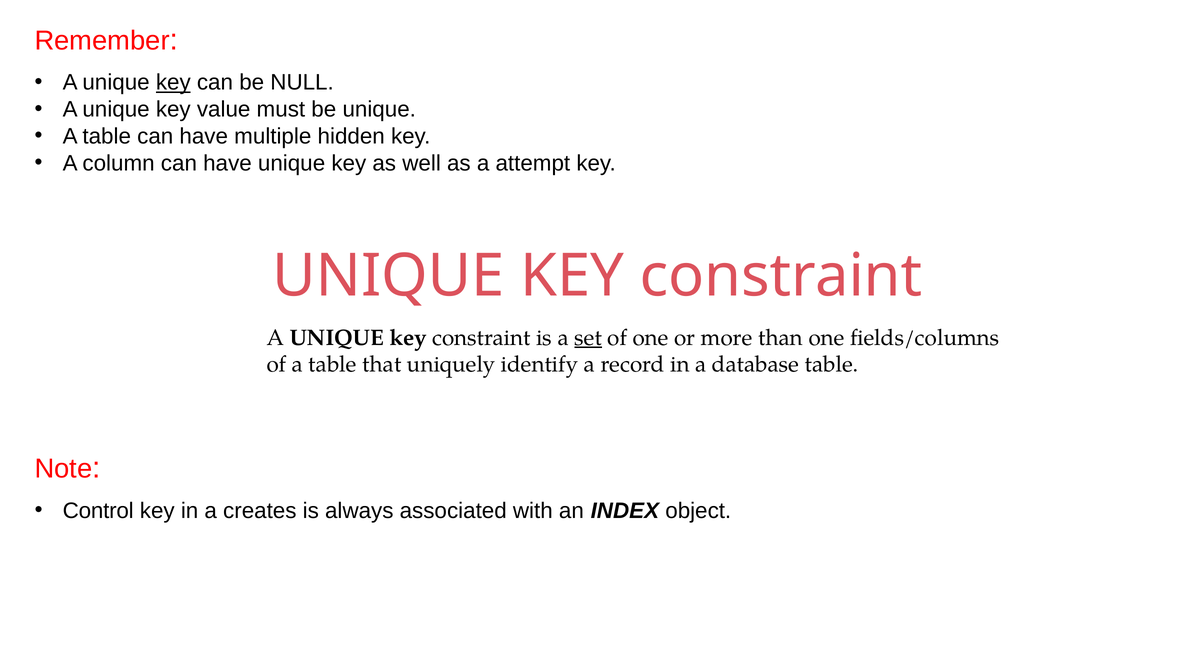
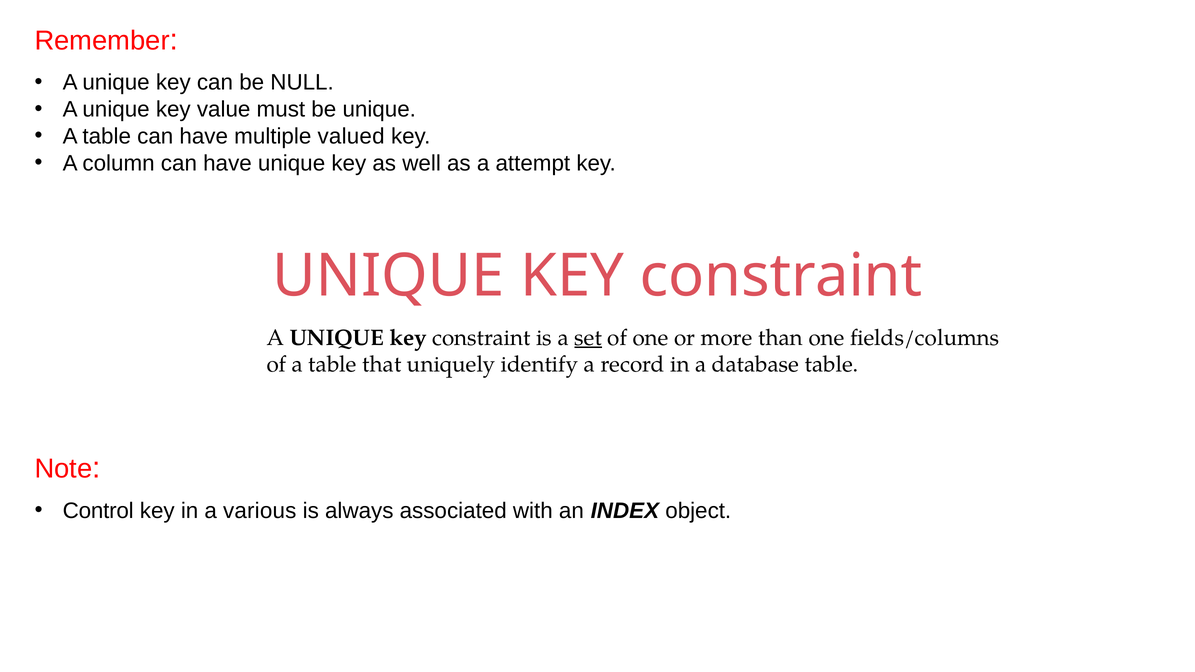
key underline: present -> none (173, 83)
hidden: hidden -> valued (351, 136)
creates: creates -> various (260, 511)
